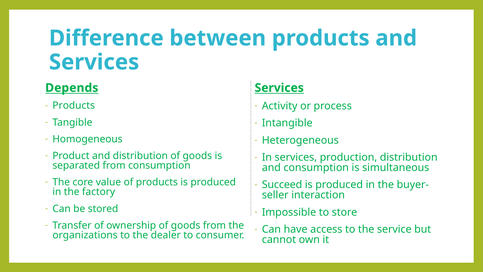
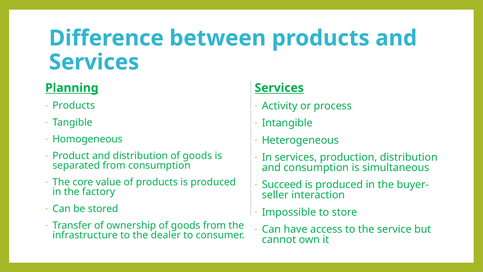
Depends: Depends -> Planning (72, 88)
organizations: organizations -> infrastructure (85, 235)
